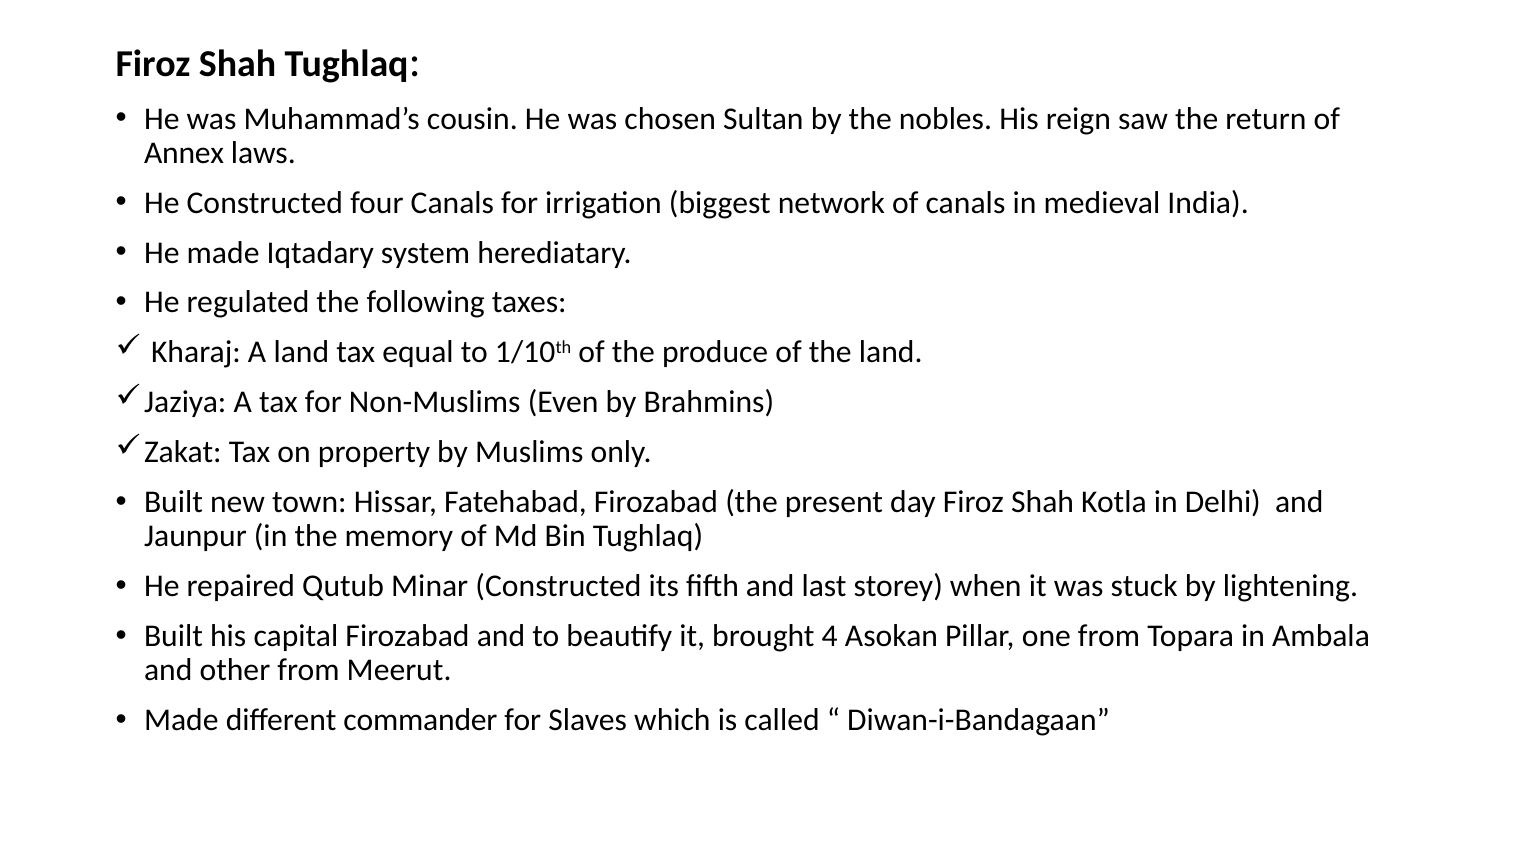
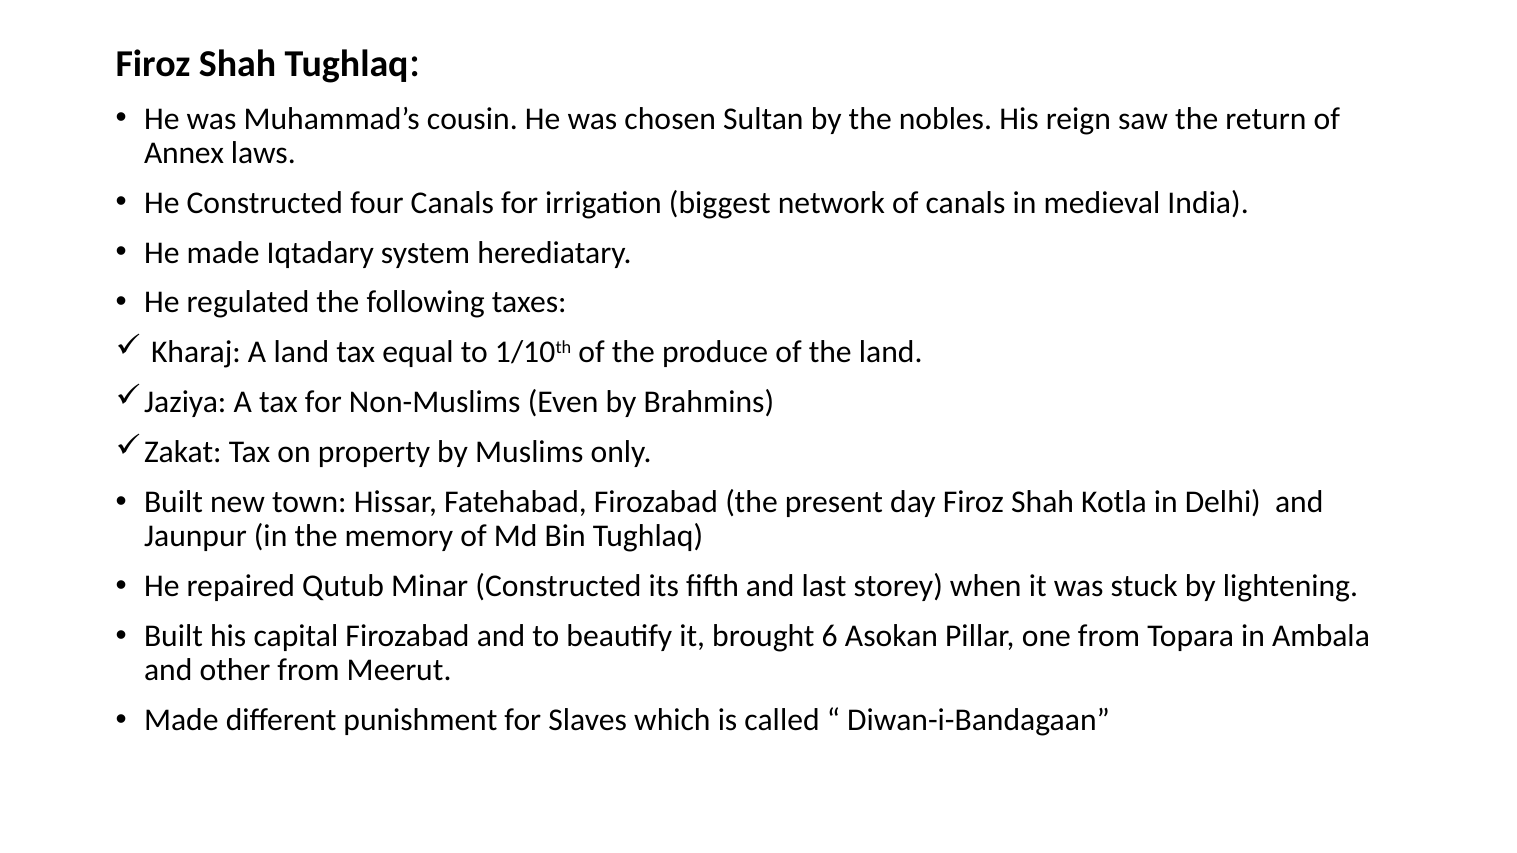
4: 4 -> 6 (830, 636)
commander: commander -> punishment (420, 721)
